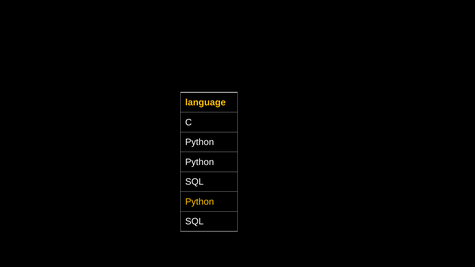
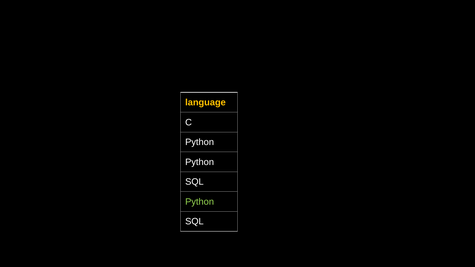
Python colour: yellow -> light green (200, 202)
